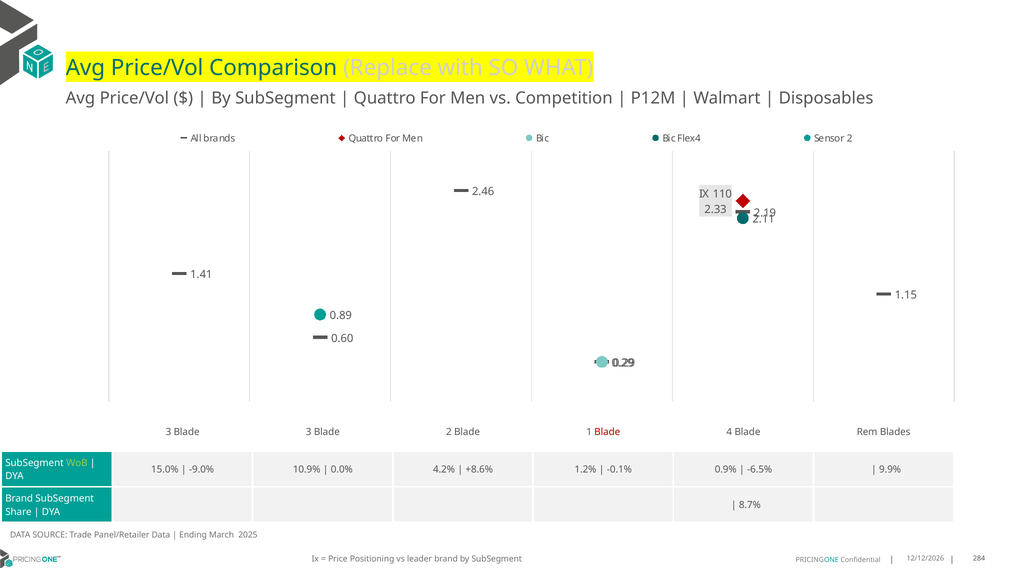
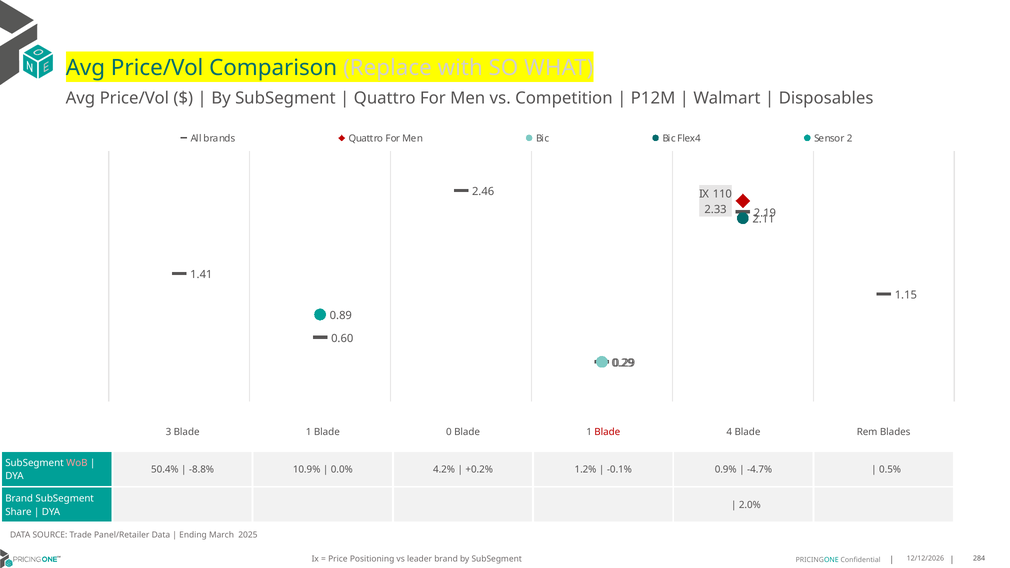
3 Blade 3: 3 -> 1 (309, 432)
Blade 2: 2 -> 0 (449, 432)
WoB colour: light green -> pink (77, 463)
15.0%: 15.0% -> 50.4% (165, 470)
-9.0%: -9.0% -> -8.8% (202, 470)
+8.6%: +8.6% -> +0.2% (479, 470)
-6.5%: -6.5% -> -4.7% (760, 470)
9.9%: 9.9% -> 0.5% (890, 470)
8.7%: 8.7% -> 2.0% (750, 505)
